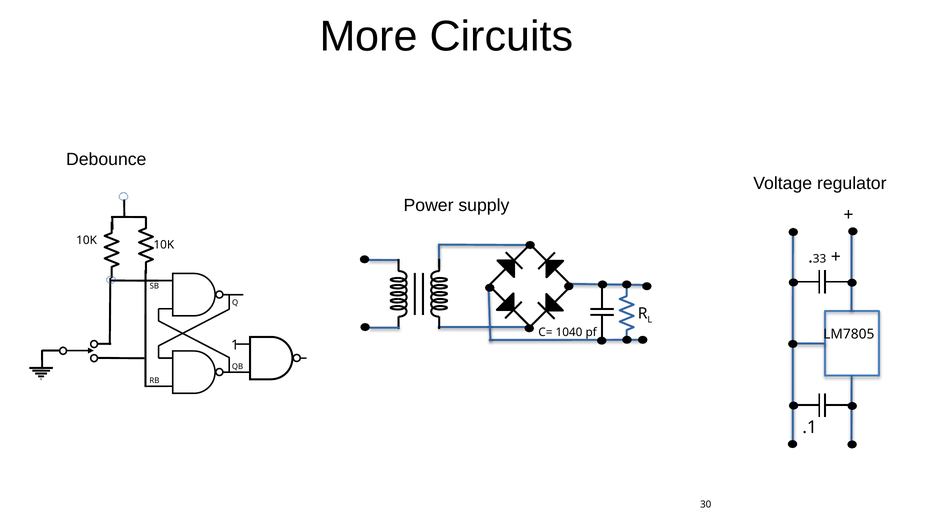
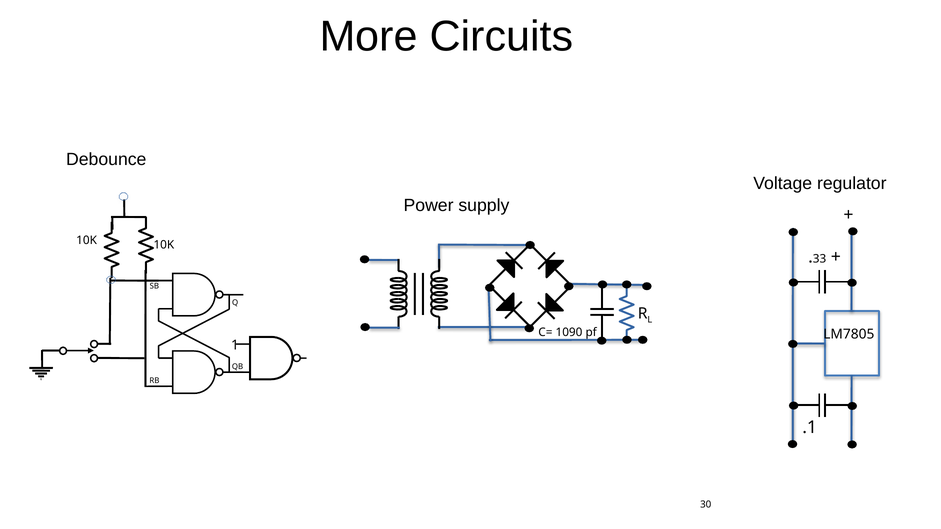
1040: 1040 -> 1090 (569, 333)
